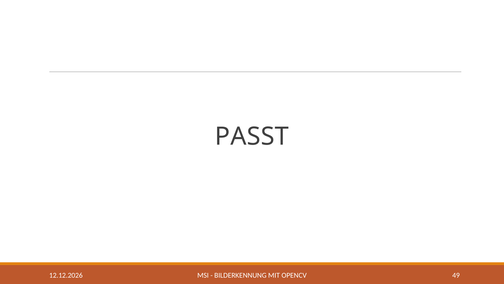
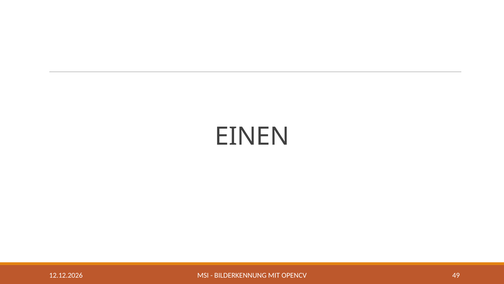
PASST: PASST -> EINEN (252, 136)
